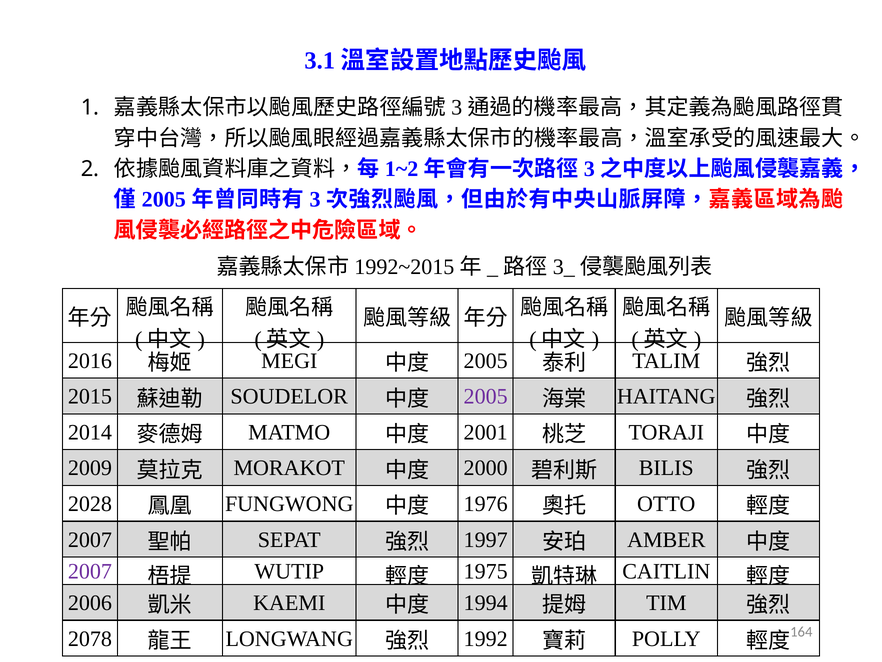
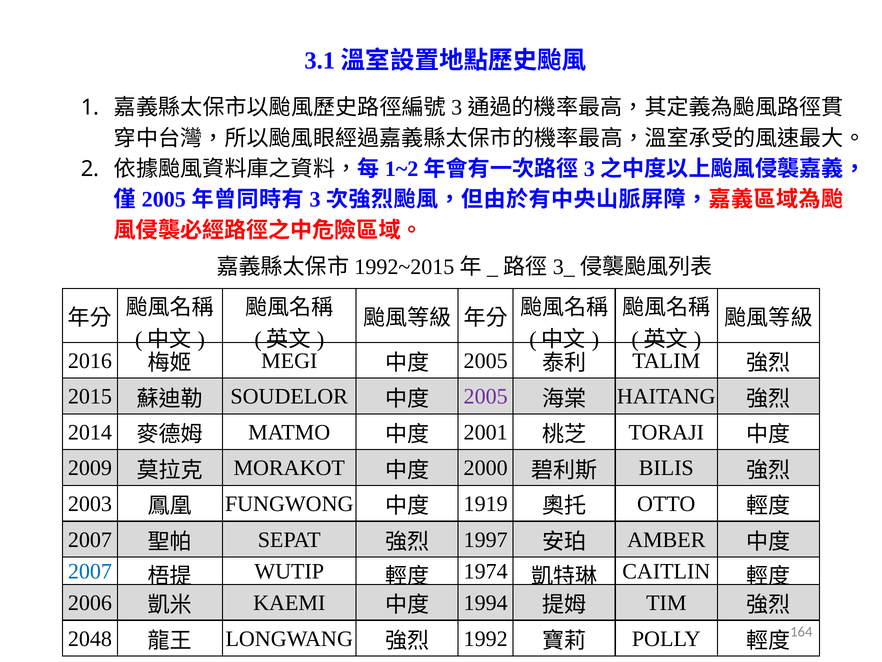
2028: 2028 -> 2003 (90, 504)
1976: 1976 -> 1919 (486, 504)
2007 colour: purple -> blue (90, 571)
1975: 1975 -> 1974 (486, 571)
2078: 2078 -> 2048 (90, 638)
